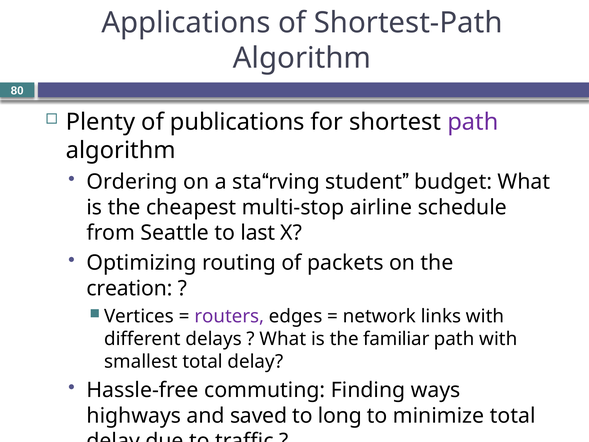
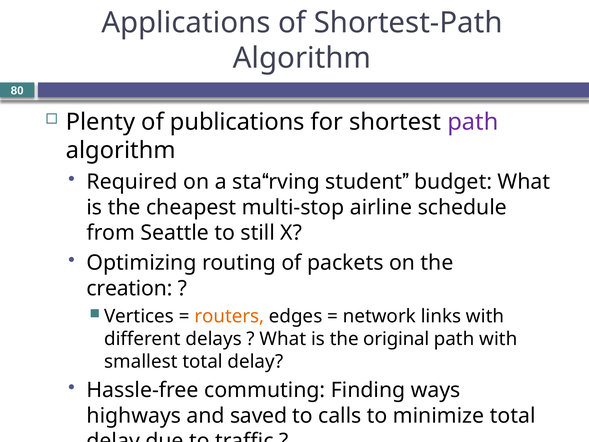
Ordering: Ordering -> Required (132, 182)
last: last -> still (258, 233)
routers colour: purple -> orange (229, 316)
familiar: familiar -> original (396, 339)
long: long -> calls (340, 416)
